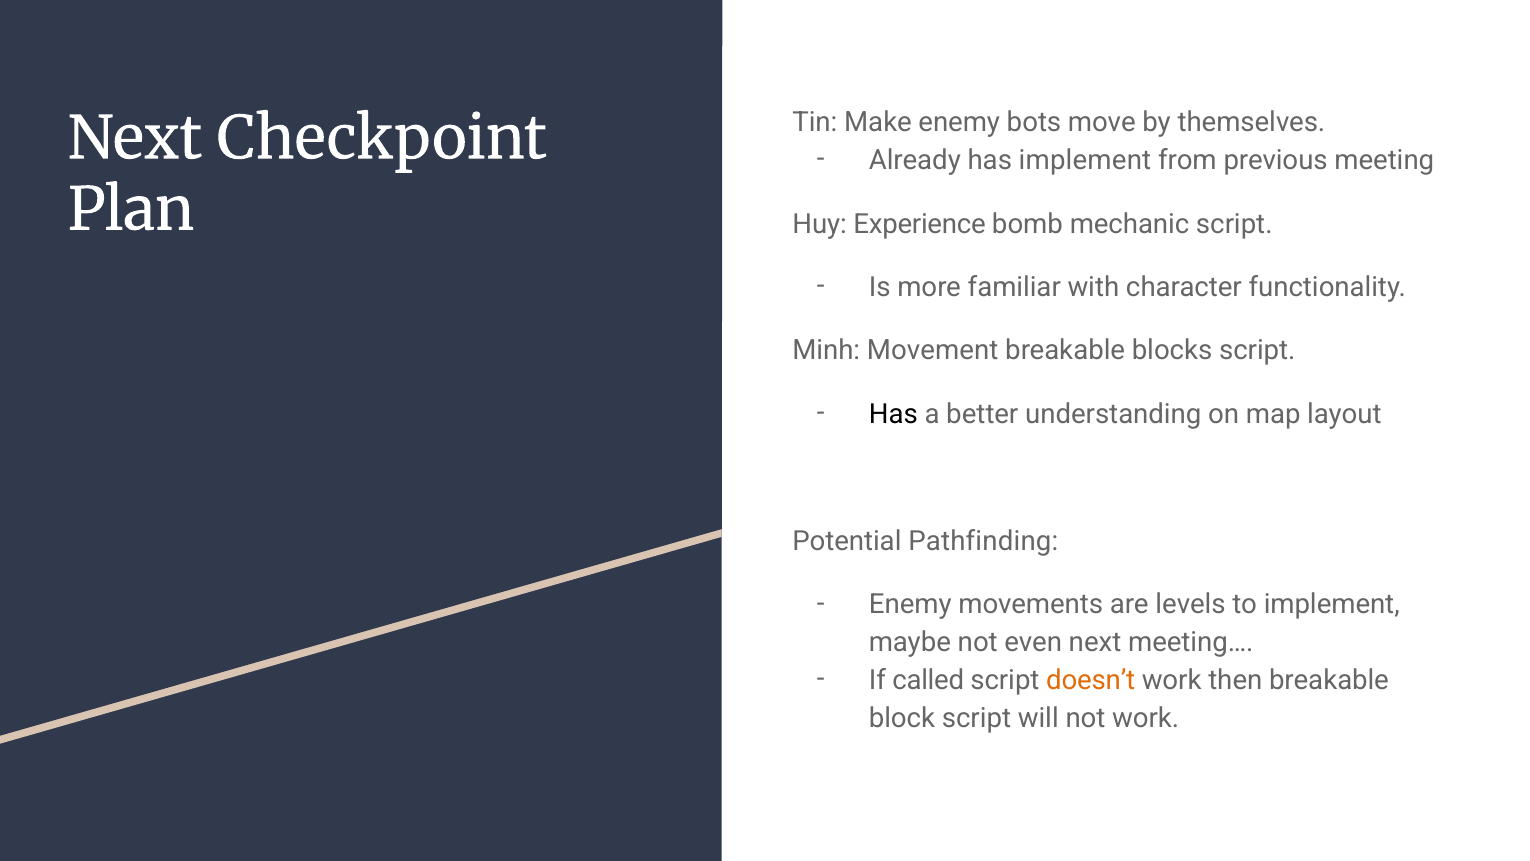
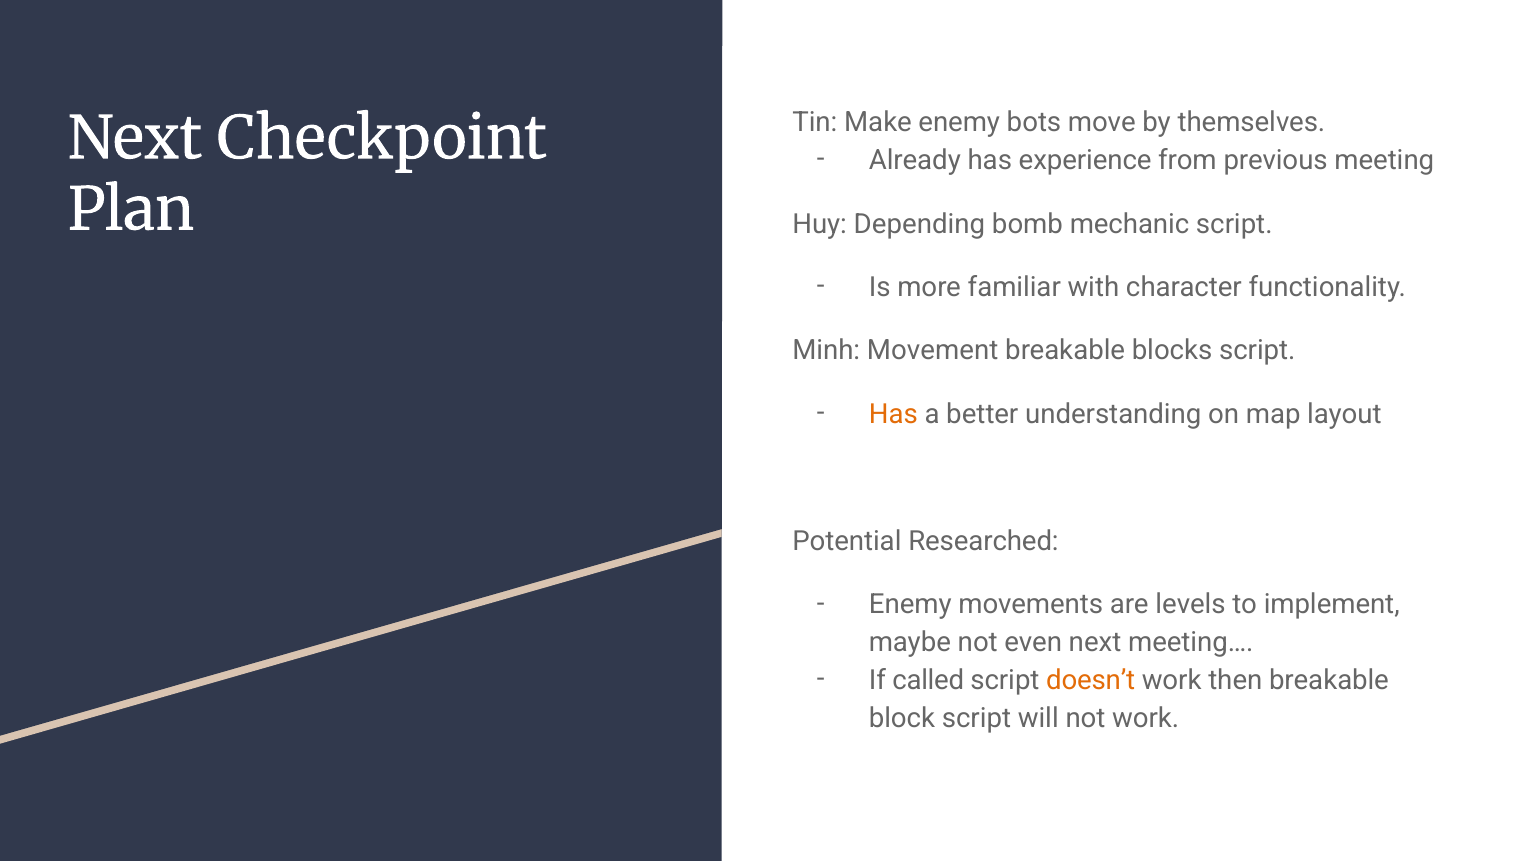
has implement: implement -> experience (1085, 160)
Experience: Experience -> Depending (919, 224)
Has colour: black -> orange (893, 414)
Pathfinding: Pathfinding -> Researched (983, 541)
